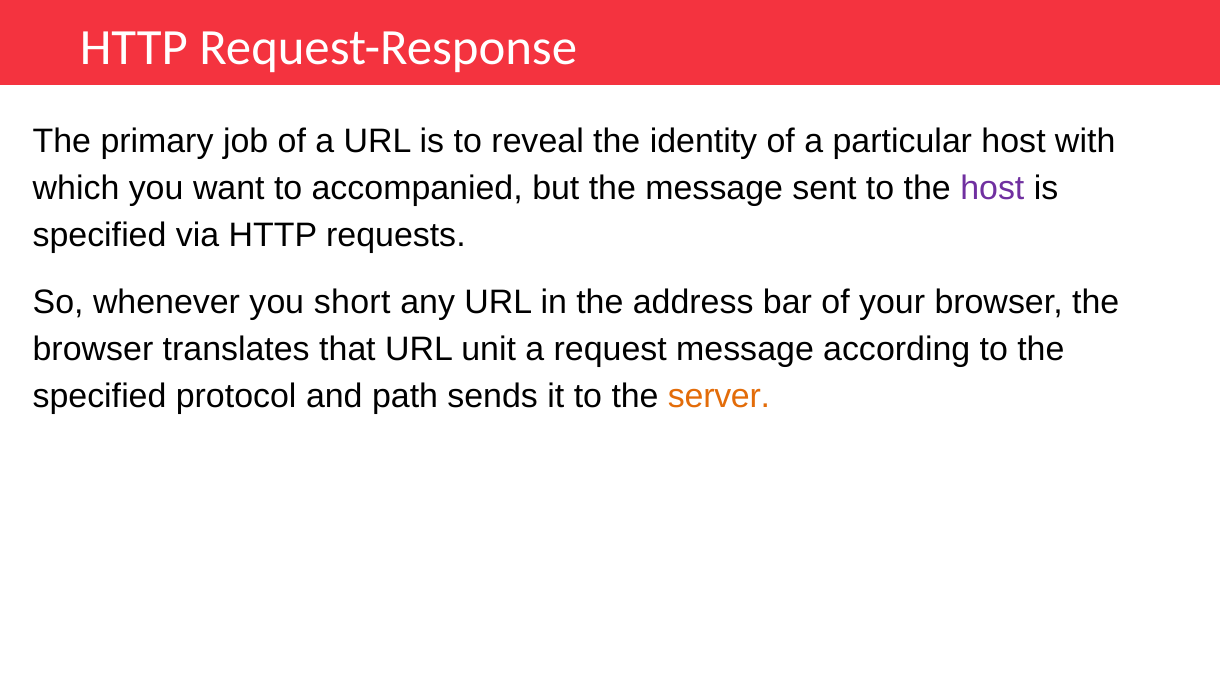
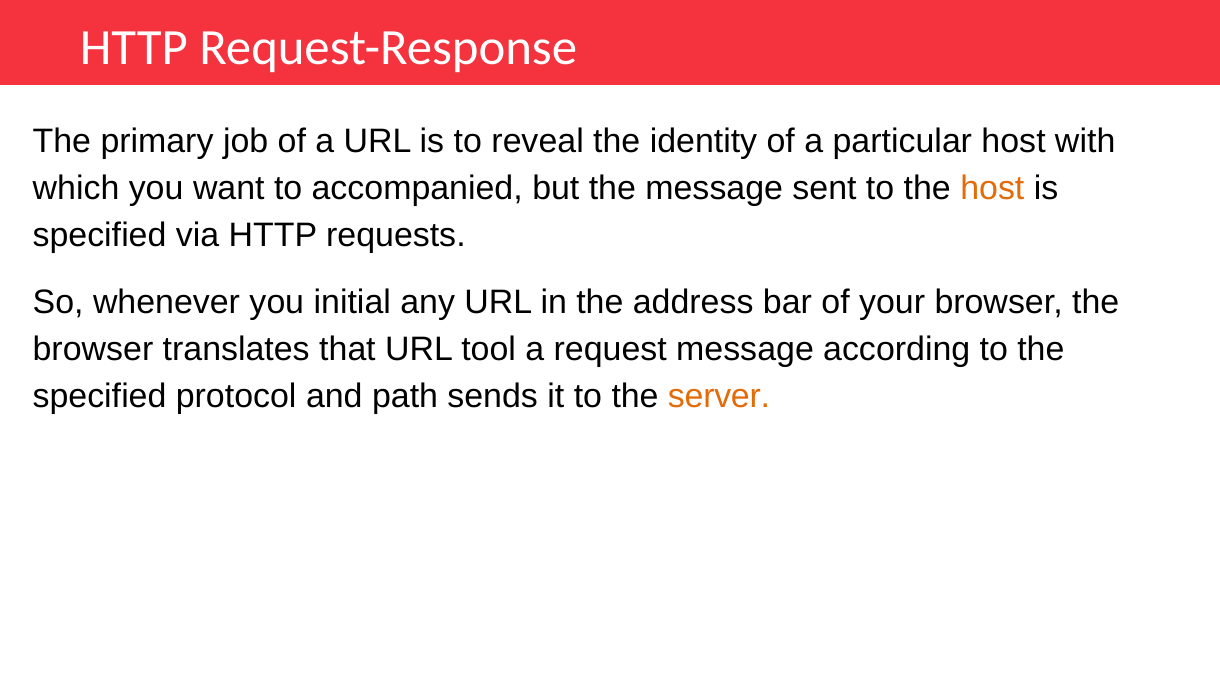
host colour: purple -> orange (992, 189)
short: short -> initial (352, 303)
unit: unit -> tool (489, 349)
